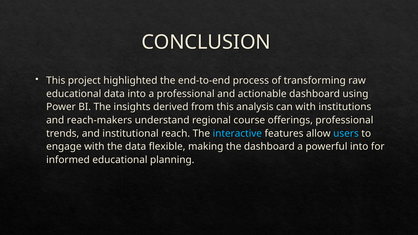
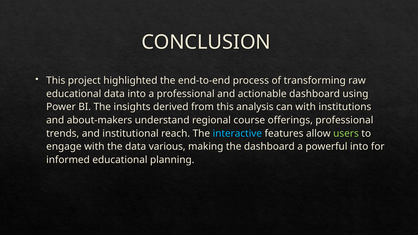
reach-makers: reach-makers -> about-makers (99, 120)
users colour: light blue -> light green (346, 133)
flexible: flexible -> various (167, 147)
